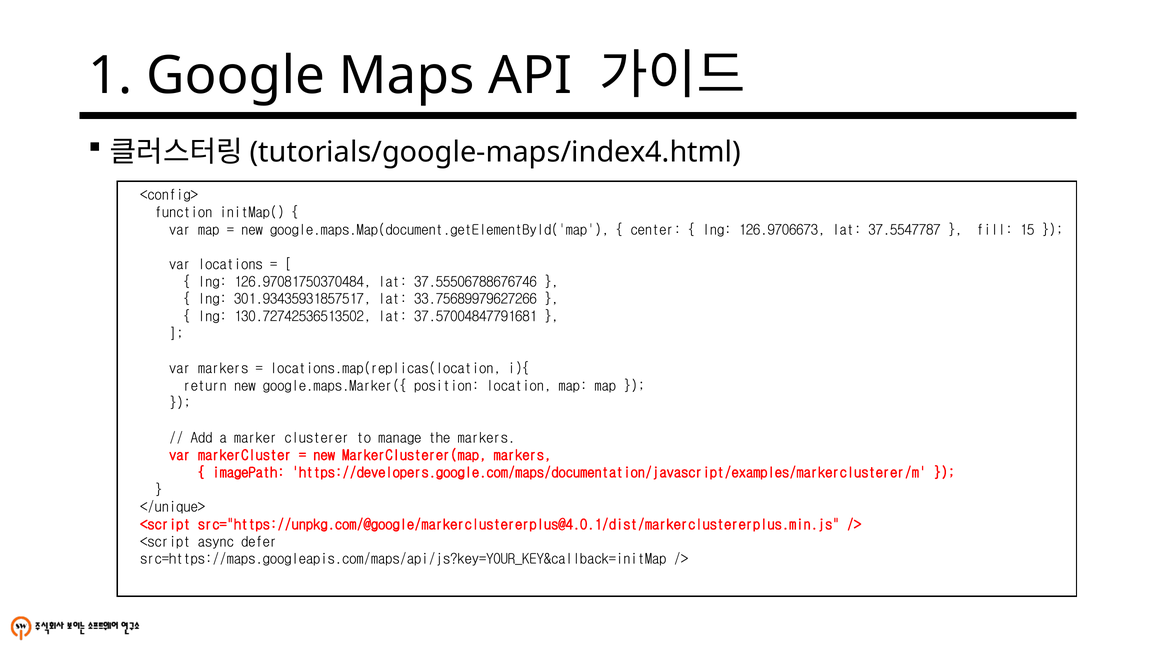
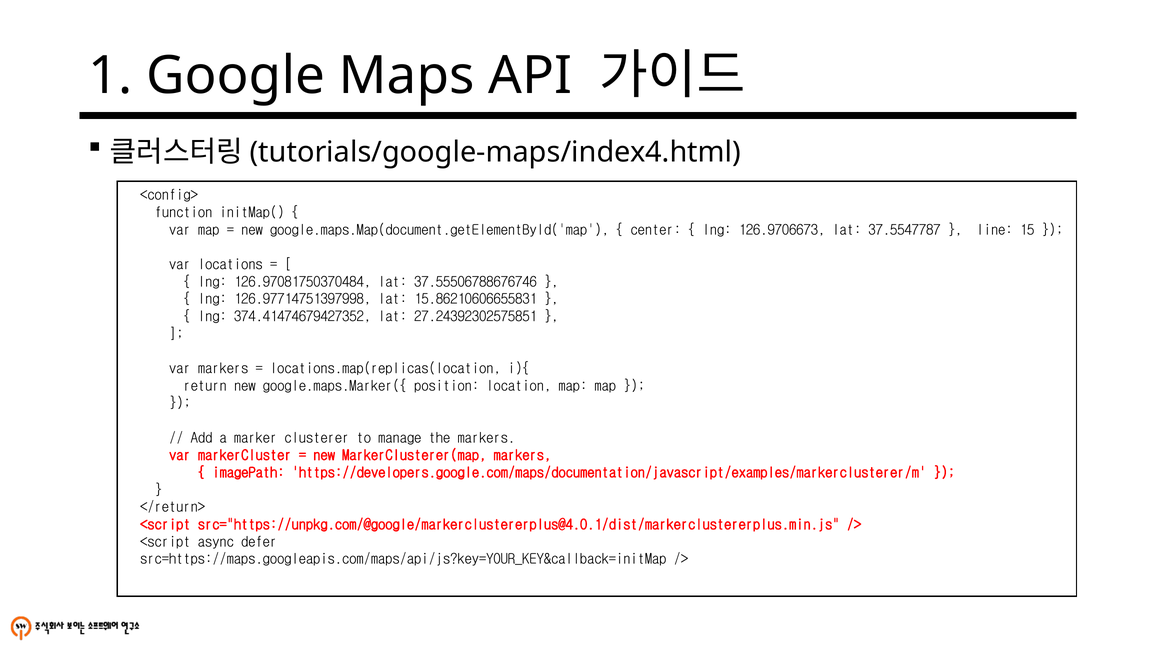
fill: fill -> line (995, 230)
301.93435931857517: 301.93435931857517 -> 126.97714751397998 (303, 299)
33.75689979627266: 33.75689979627266 -> 15.86210606655831 (476, 299)
130.72742536513502: 130.72742536513502 -> 374.41474679427352 (303, 317)
37.57004847791681: 37.57004847791681 -> 27.24392302575851 (476, 317)
</unique>: </unique> -> </return> (173, 507)
